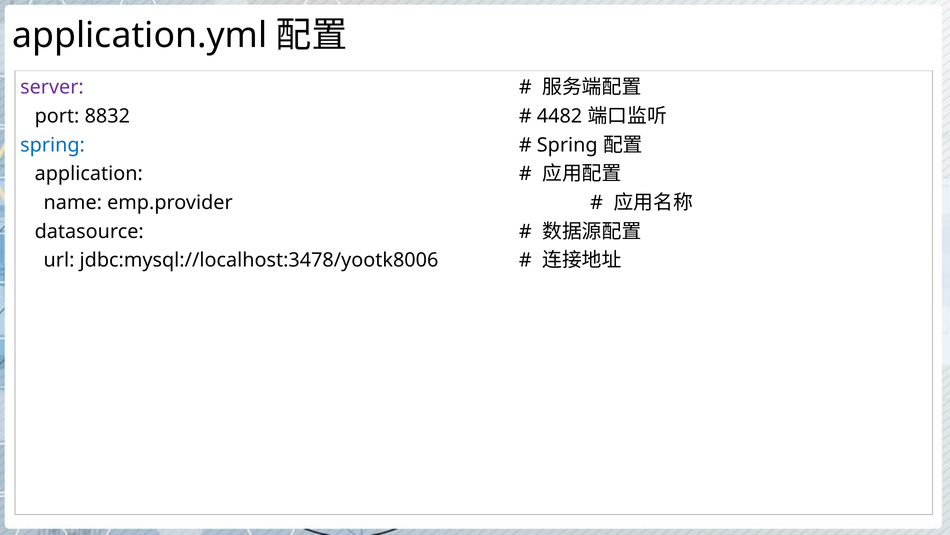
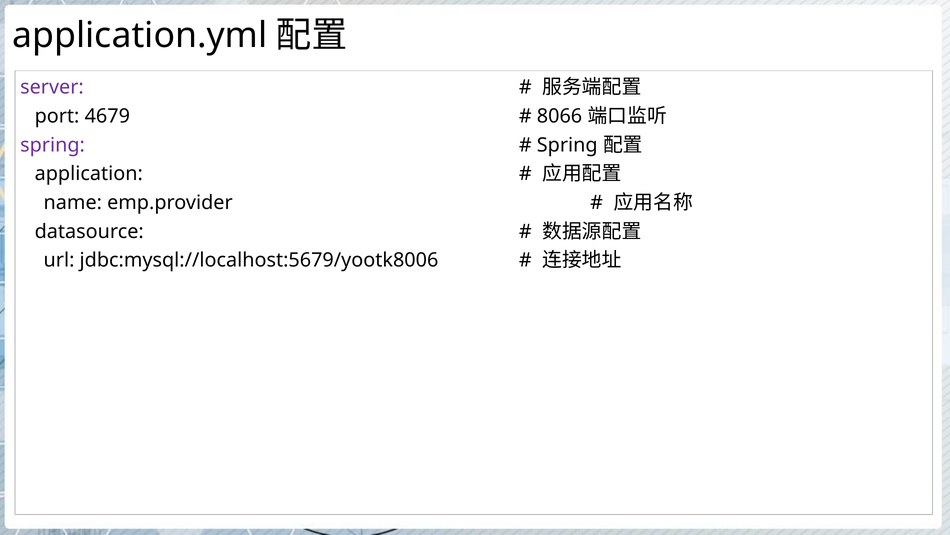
8832: 8832 -> 4679 (107, 116)
4482: 4482 -> 8066 (560, 116)
spring colour: blue -> purple (53, 145)
jdbc:mysql://localhost:3478/yootk8006: jdbc:mysql://localhost:3478/yootk8006 -> jdbc:mysql://localhost:5679/yootk8006 (259, 260)
